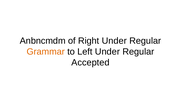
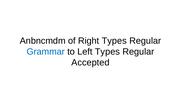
Right Under: Under -> Types (114, 41)
Grammar colour: orange -> blue (46, 52)
Left Under: Under -> Types (107, 52)
